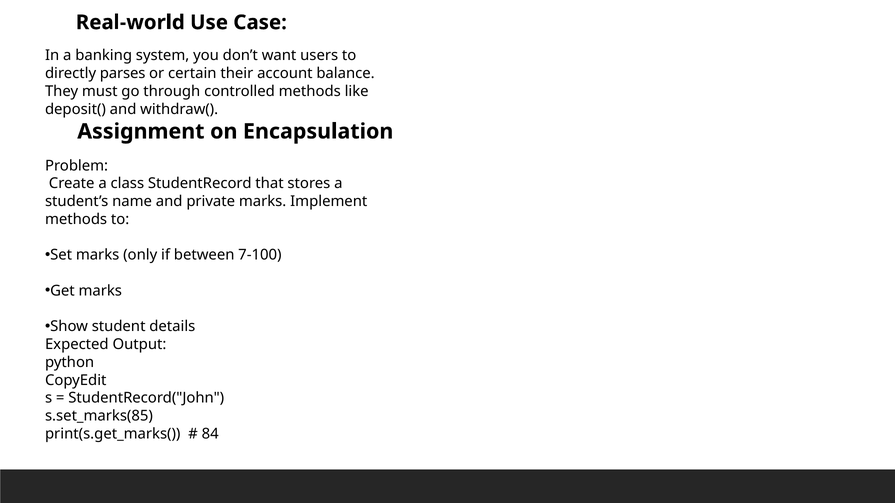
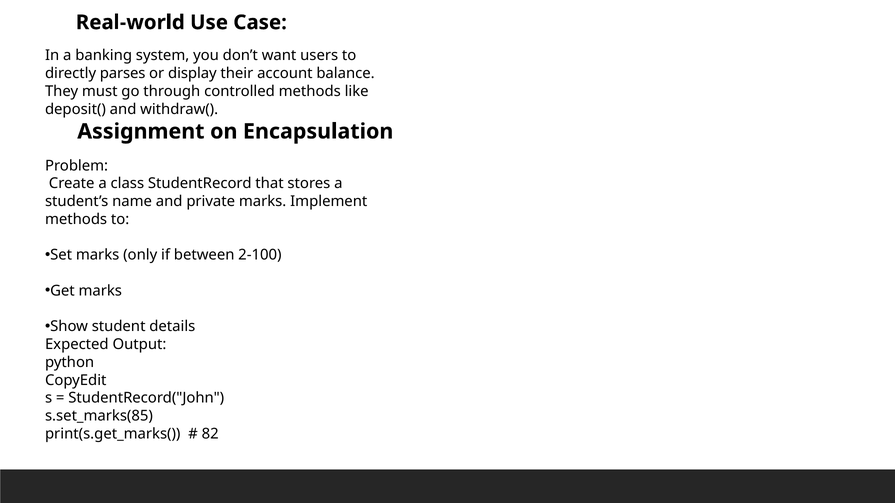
certain: certain -> display (192, 74)
7-100: 7-100 -> 2-100 (260, 255)
84: 84 -> 82 (210, 434)
